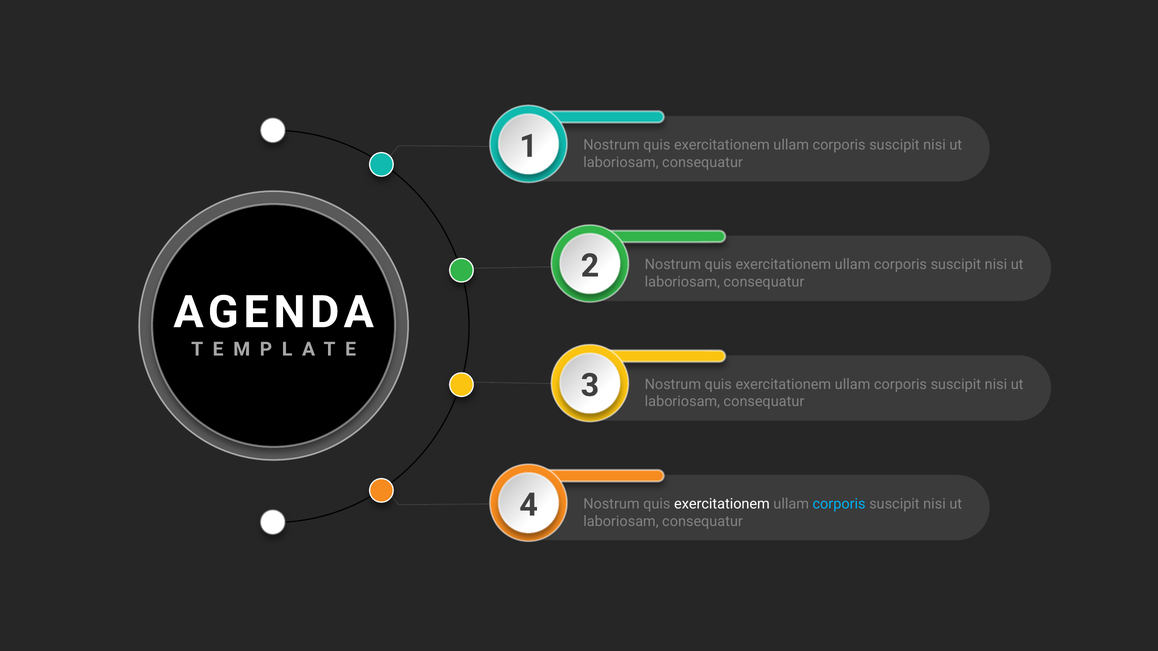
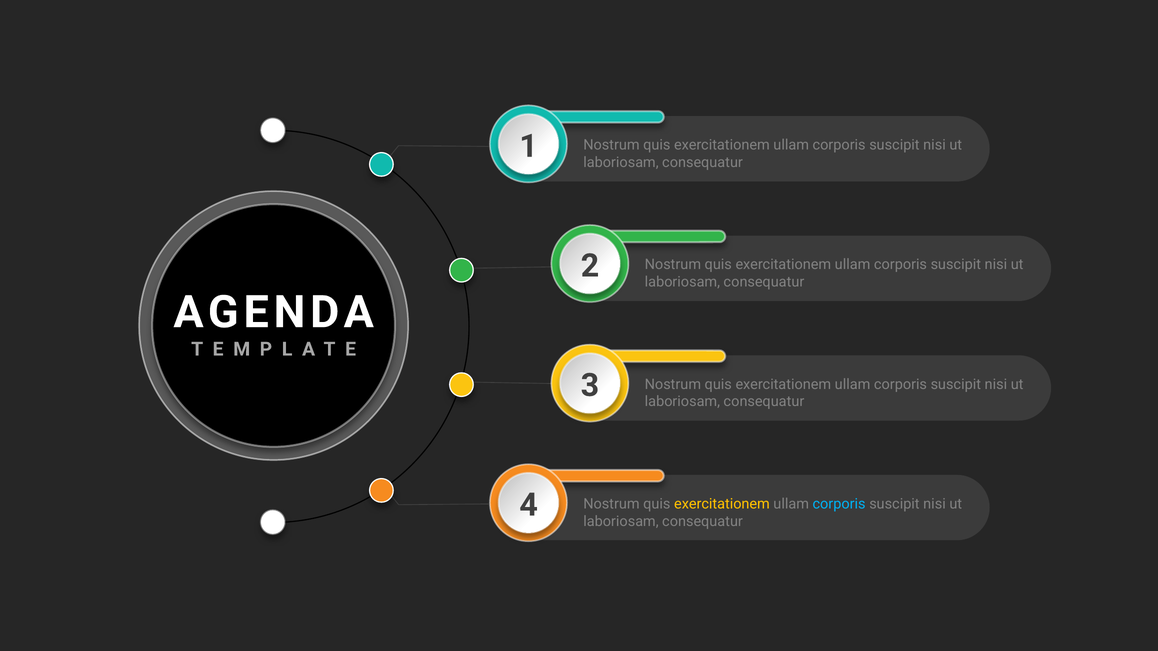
exercitationem colour: white -> yellow (722, 504)
